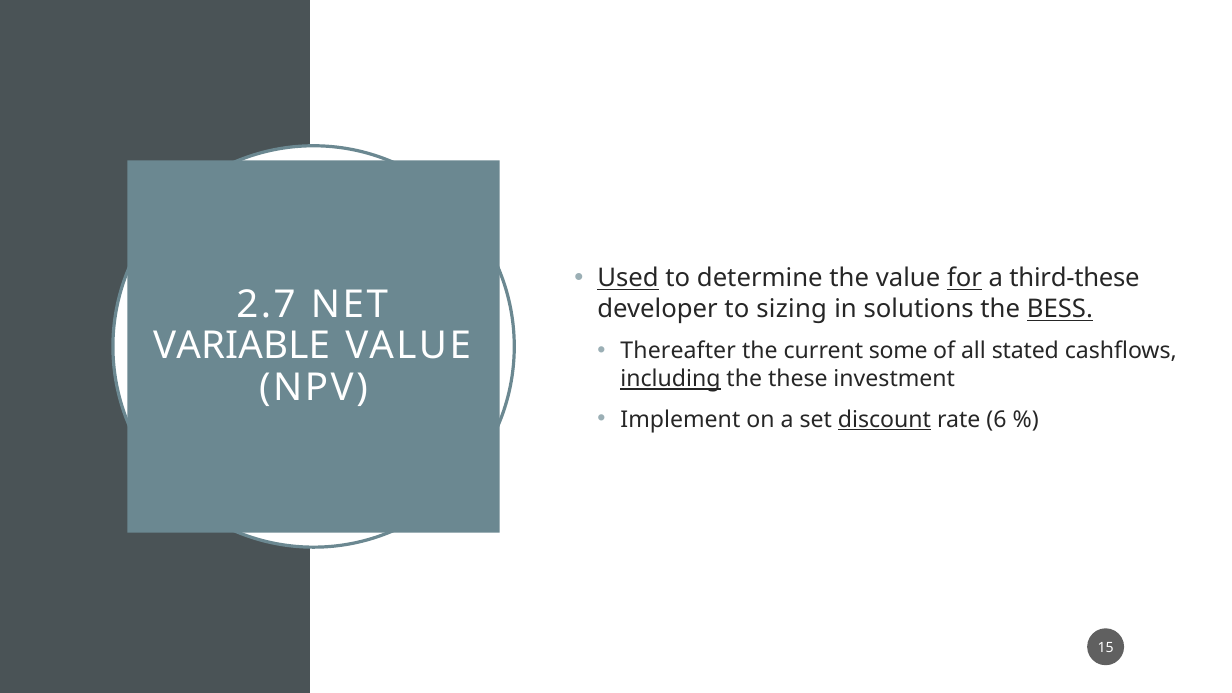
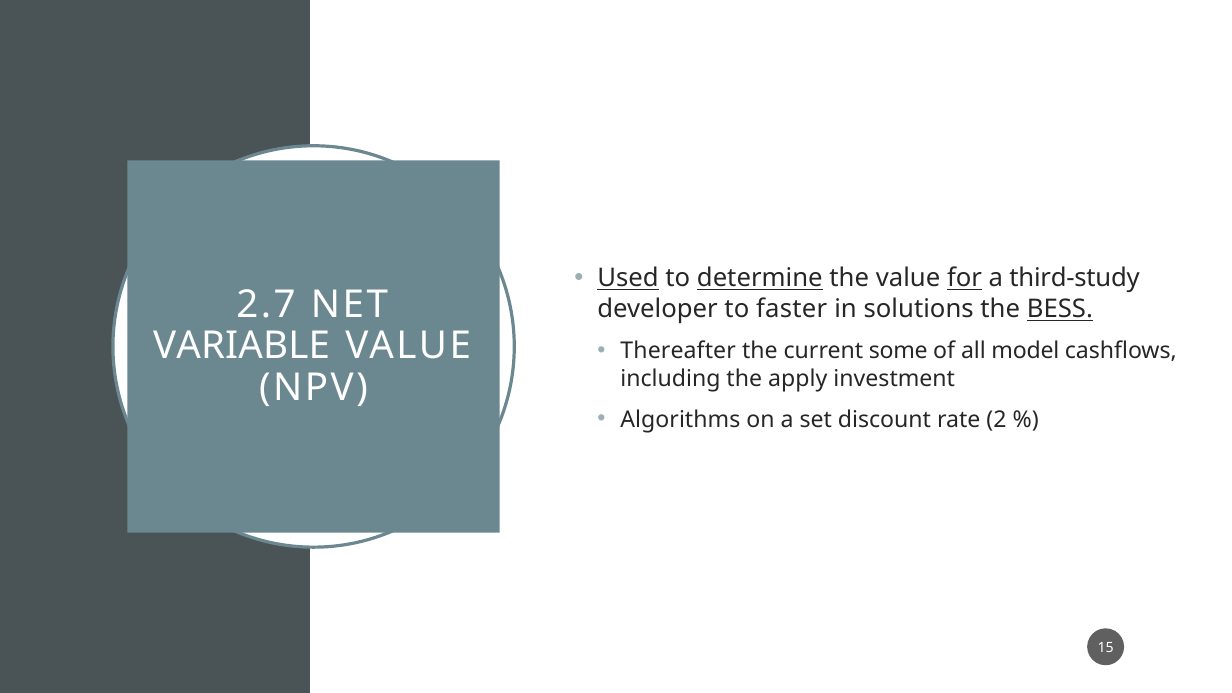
determine underline: none -> present (760, 278)
third-these: third-these -> third-study (1075, 278)
sizing: sizing -> faster (792, 309)
stated: stated -> model (1025, 351)
including underline: present -> none (670, 379)
these: these -> apply (798, 379)
Implement: Implement -> Algorithms (680, 420)
discount underline: present -> none (884, 420)
6: 6 -> 2 (997, 420)
